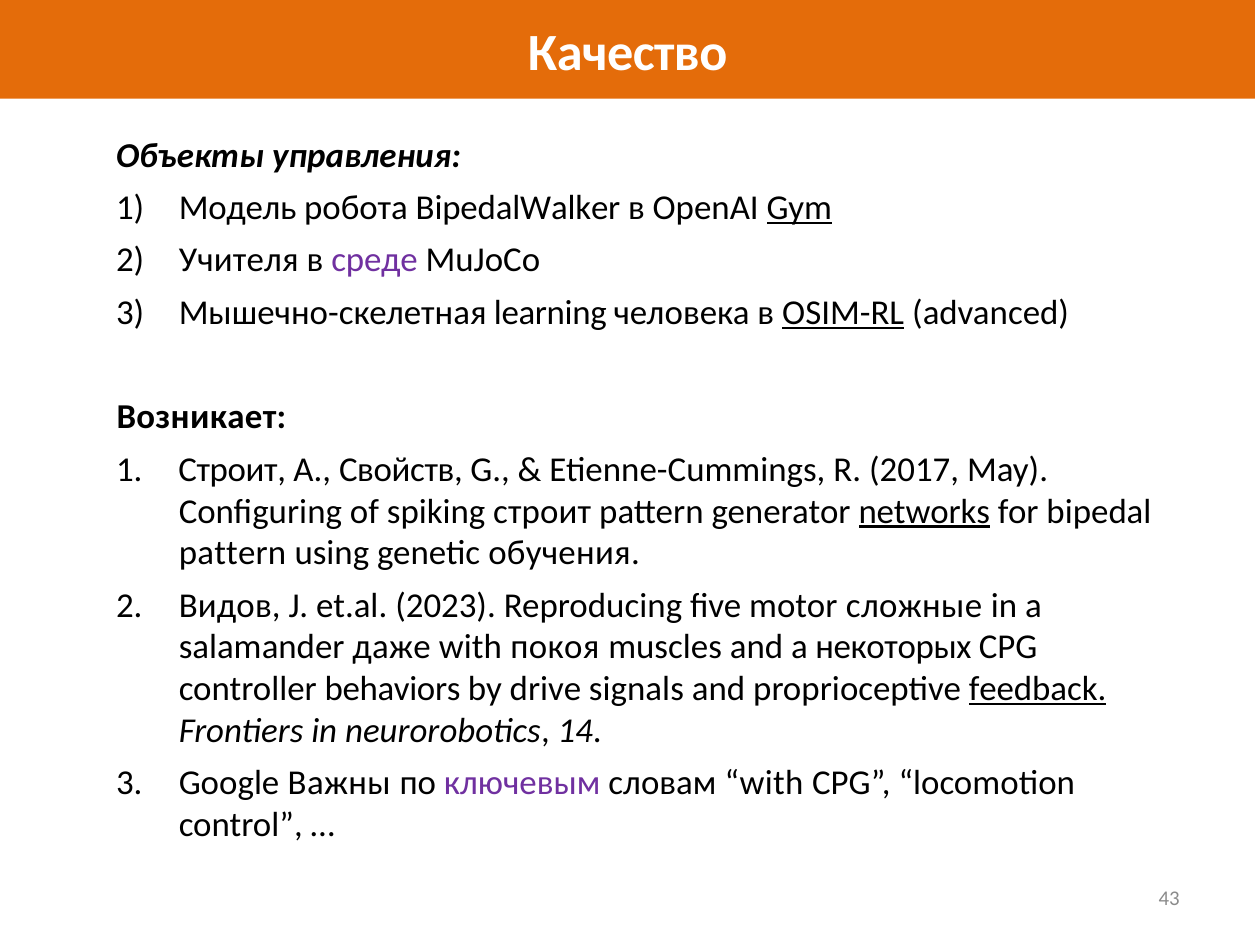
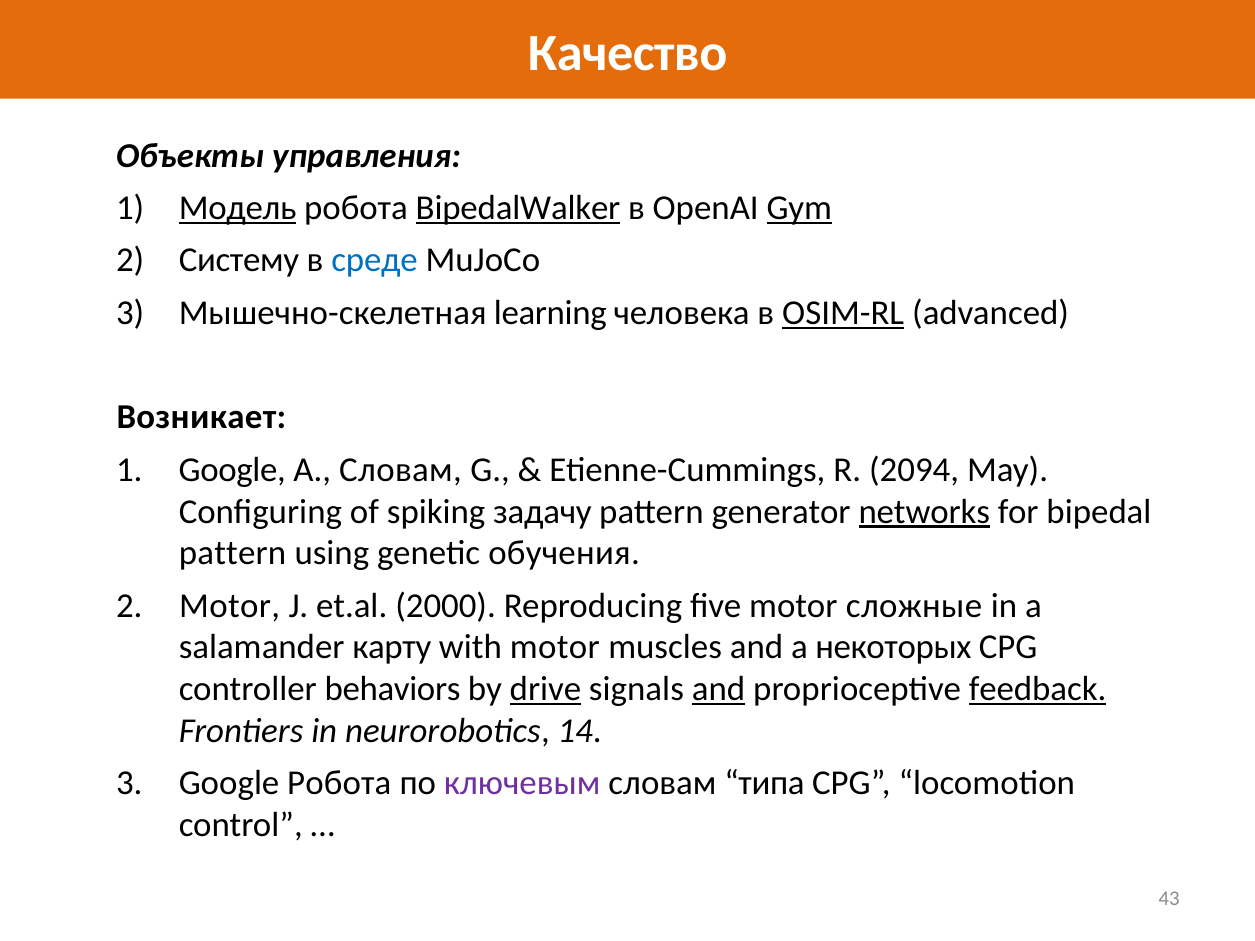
Модель underline: none -> present (238, 208)
BipedalWalker underline: none -> present (518, 208)
Учителя: Учителя -> Систему (239, 260)
среде colour: purple -> blue (375, 260)
Строит: Строит -> Google (232, 470)
A Свойств: Свойств -> Словам (401, 470)
2017: 2017 -> 2094 (914, 470)
spiking строит: строит -> задачу (542, 512)
Видов: Видов -> Motor (230, 606)
2023: 2023 -> 2000 (446, 606)
даже: даже -> карту (392, 648)
with покоя: покоя -> motor (555, 648)
drive underline: none -> present (545, 690)
and underline: none -> present (719, 690)
Google Важны: Важны -> Робота (339, 784)
словам with: with -> типа (764, 784)
